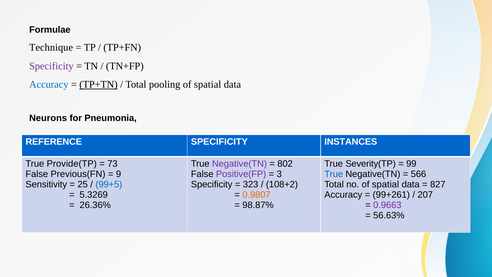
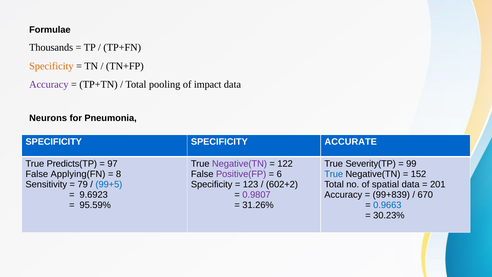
Technique: Technique -> Thousands (51, 48)
Specificity colour: purple -> orange (51, 66)
Accuracy colour: blue -> purple (49, 84)
TP+TN underline: present -> none (99, 84)
spatial: spatial -> impact (208, 84)
REFERENCE: REFERENCE -> SPECIFICITY (54, 142)
INSTANCES: INSTANCES -> ACCURATE (351, 142)
Provide(TP: Provide(TP -> Predicts(TP (72, 164)
73: 73 -> 97 (113, 164)
802: 802 -> 122 (285, 164)
Previous(FN: Previous(FN -> Applying(FN (78, 174)
9: 9 -> 8 (119, 174)
3: 3 -> 6 (279, 174)
566: 566 -> 152 (419, 174)
25: 25 -> 79 (83, 184)
323: 323 -> 123 (251, 184)
108+2: 108+2 -> 602+2 (282, 184)
827: 827 -> 201 (438, 184)
5.3269: 5.3269 -> 9.6923 (94, 195)
0.9807 colour: orange -> purple (256, 195)
99+261: 99+261 -> 99+839 (391, 195)
207: 207 -> 670 (425, 195)
26.36%: 26.36% -> 95.59% (95, 205)
98.87%: 98.87% -> 31.26% (258, 205)
0.9663 colour: purple -> blue (387, 205)
56.63%: 56.63% -> 30.23% (389, 215)
